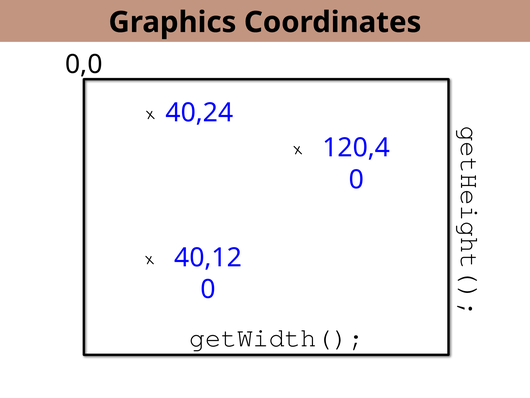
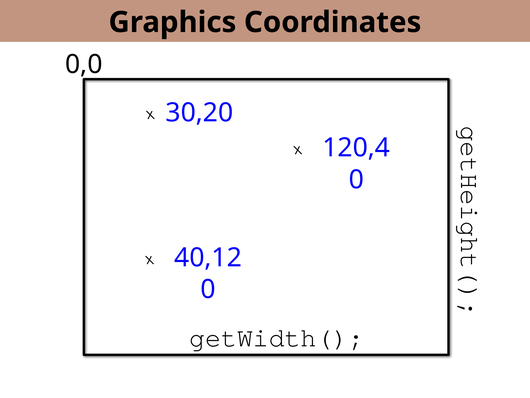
40,24: 40,24 -> 30,20 (199, 113)
